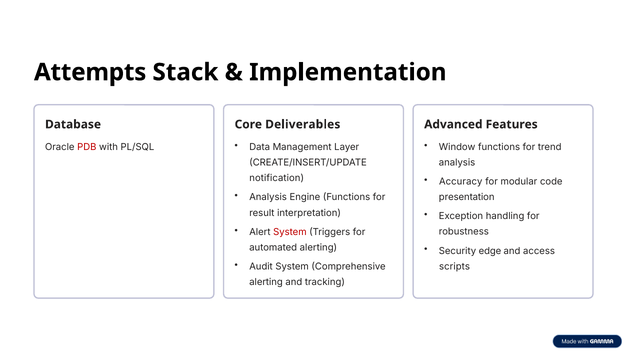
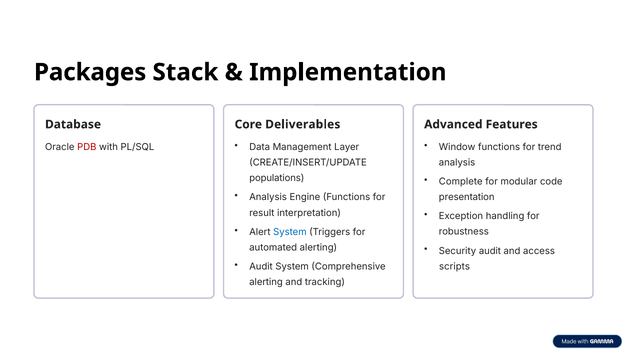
Attempts: Attempts -> Packages (90, 72)
notification: notification -> populations (277, 178)
Accuracy: Accuracy -> Complete (461, 182)
System colour: red -> blue (290, 232)
Security edge: edge -> audit (490, 251)
